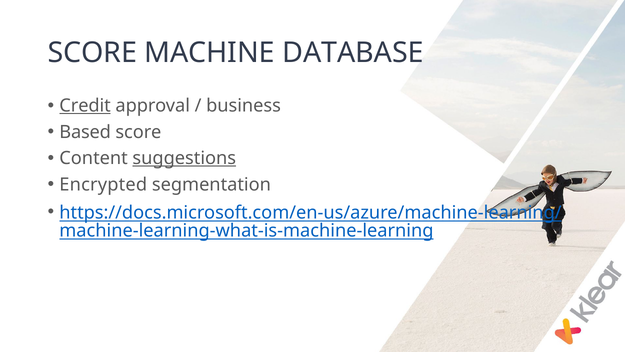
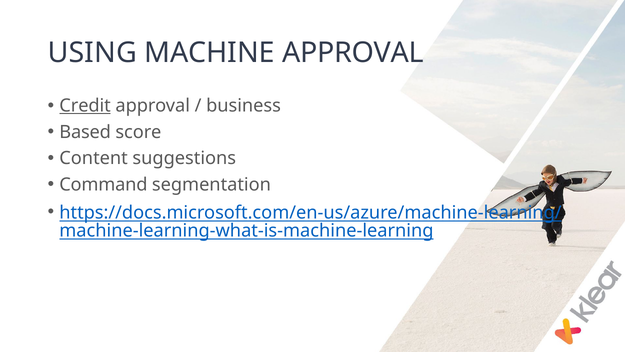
SCORE: SCORE -> USING (92, 53)
MACHINE DATABASE: DATABASE -> APPROVAL (353, 53)
suggestions underline: present -> none (184, 158)
Encrypted: Encrypted -> Command (103, 184)
